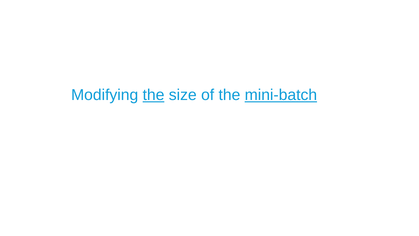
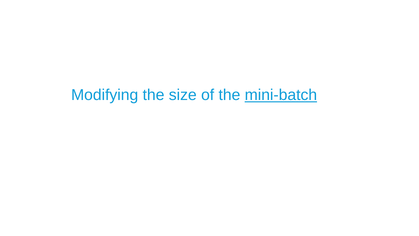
the underline: present -> none (154, 95)
